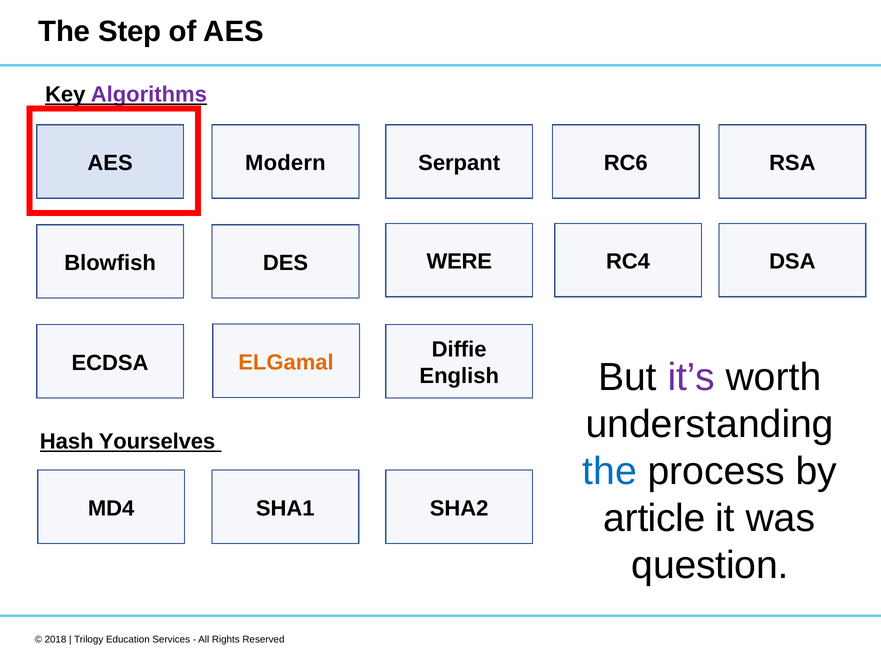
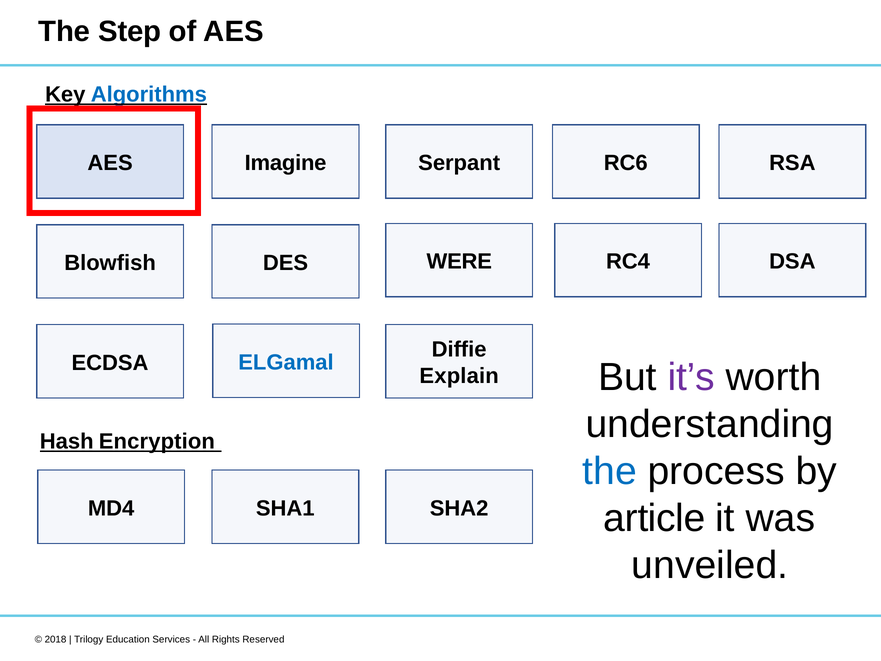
Algorithms colour: purple -> blue (149, 94)
Modern: Modern -> Imagine (286, 163)
ELGamal colour: orange -> blue (286, 362)
English: English -> Explain (459, 376)
Yourselves: Yourselves -> Encryption (157, 441)
question: question -> unveiled (710, 565)
